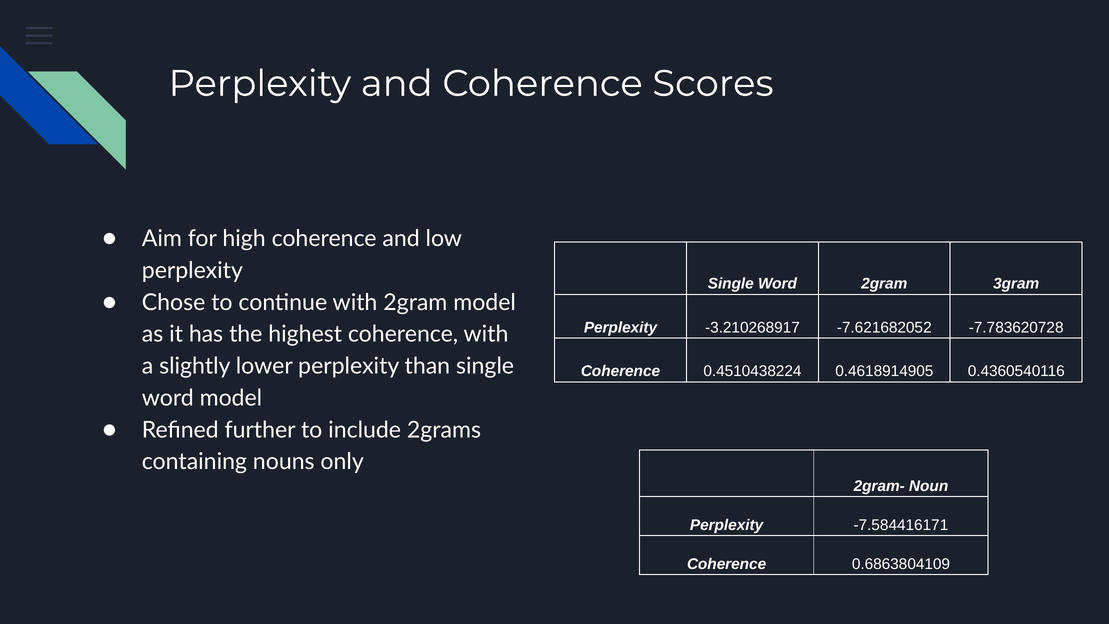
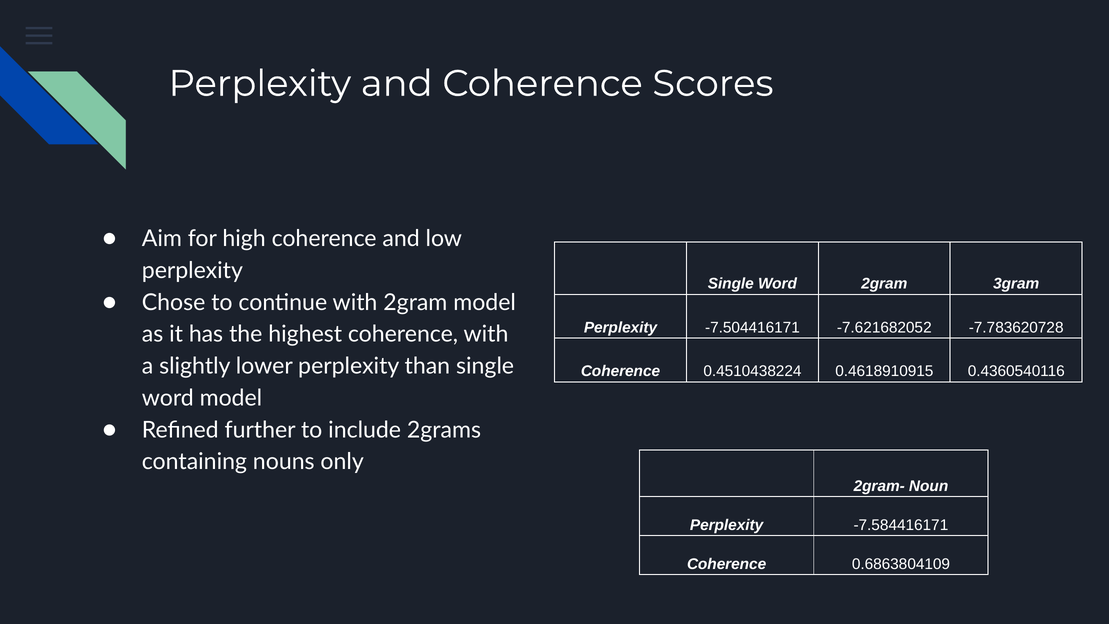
-3.210268917: -3.210268917 -> -7.504416171 (752, 327)
0.4618914905: 0.4618914905 -> 0.4618910915 (884, 371)
